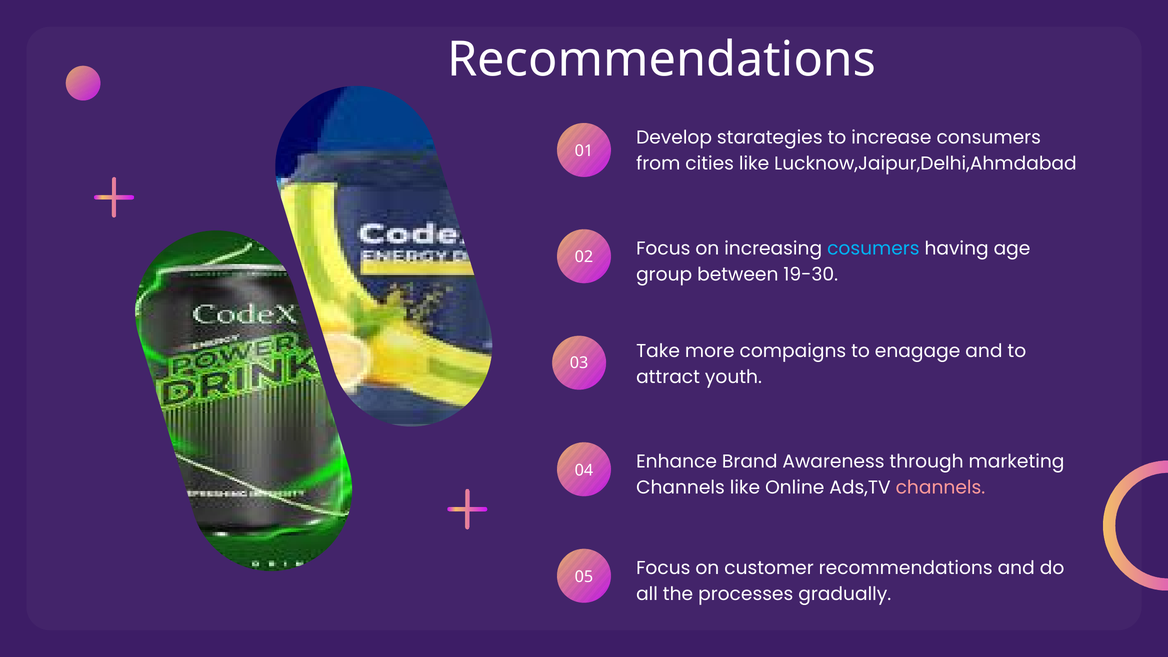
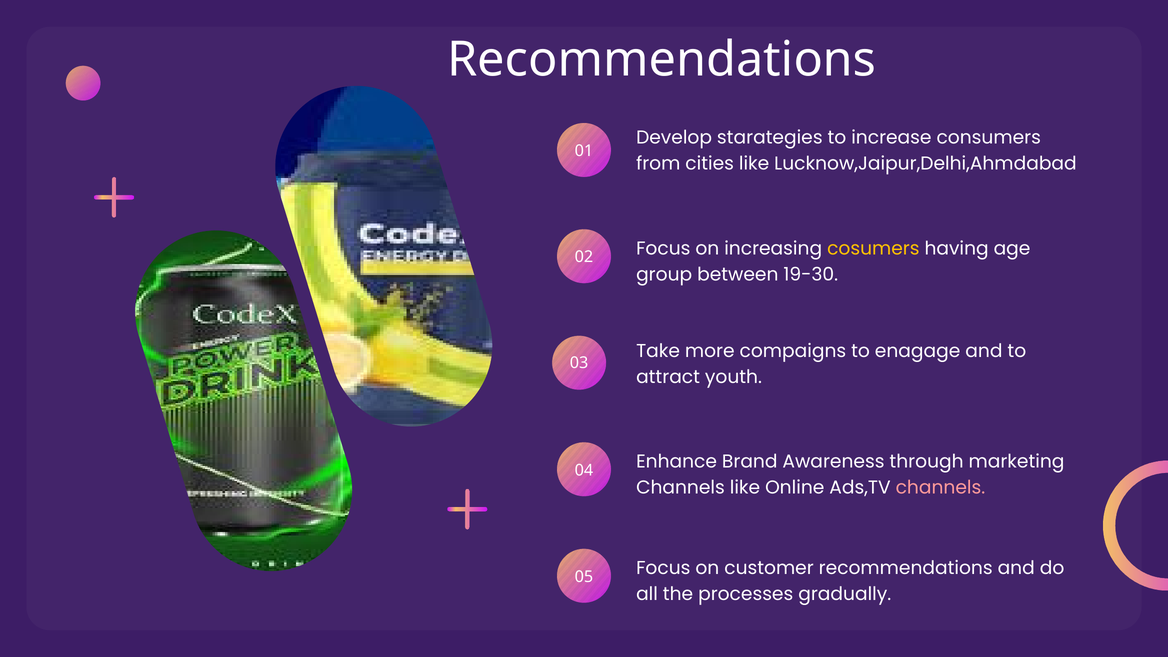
cosumers colour: light blue -> yellow (873, 249)
